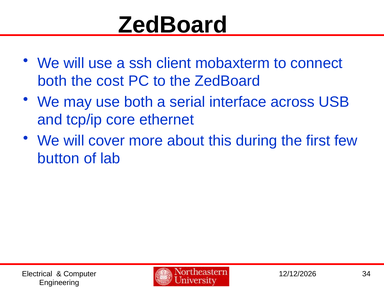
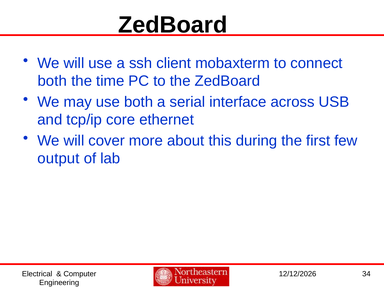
cost: cost -> time (110, 81)
button: button -> output (58, 159)
